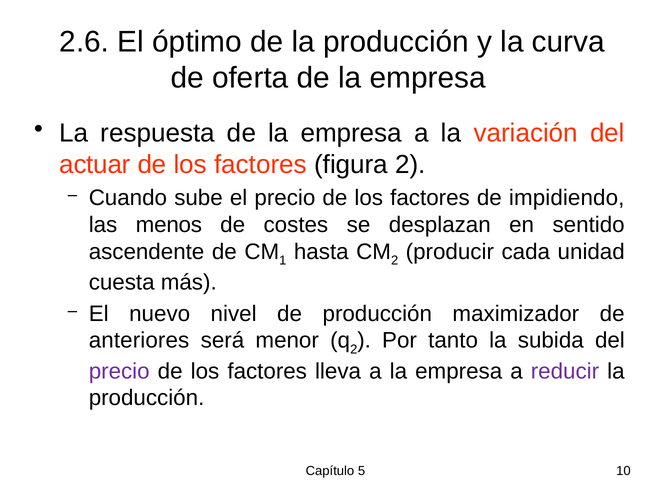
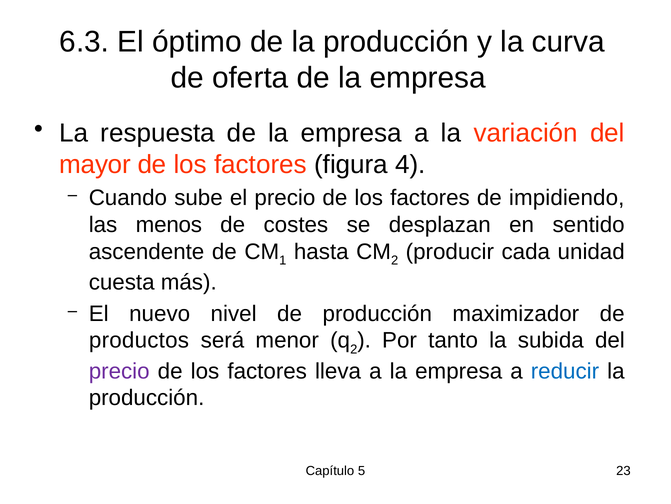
2.6: 2.6 -> 6.3 (84, 42)
actuar: actuar -> mayor (95, 164)
figura 2: 2 -> 4 (410, 164)
anteriores: anteriores -> productos (139, 340)
reducir colour: purple -> blue (565, 371)
10: 10 -> 23 (623, 470)
